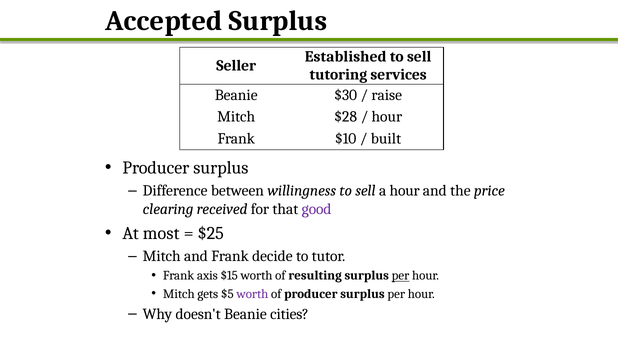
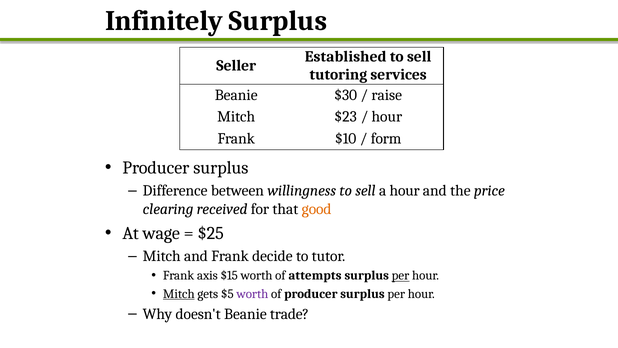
Accepted: Accepted -> Infinitely (164, 21)
$28: $28 -> $23 (346, 117)
built: built -> form (386, 138)
good colour: purple -> orange (317, 209)
most: most -> wage (161, 233)
resulting: resulting -> attempts (315, 275)
Mitch underline: none -> present (179, 293)
cities: cities -> trade (289, 314)
